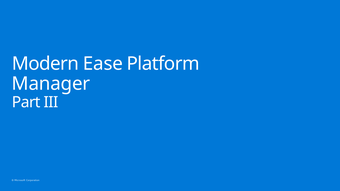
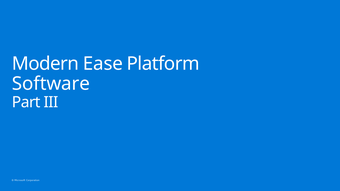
Manager: Manager -> Software (51, 84)
